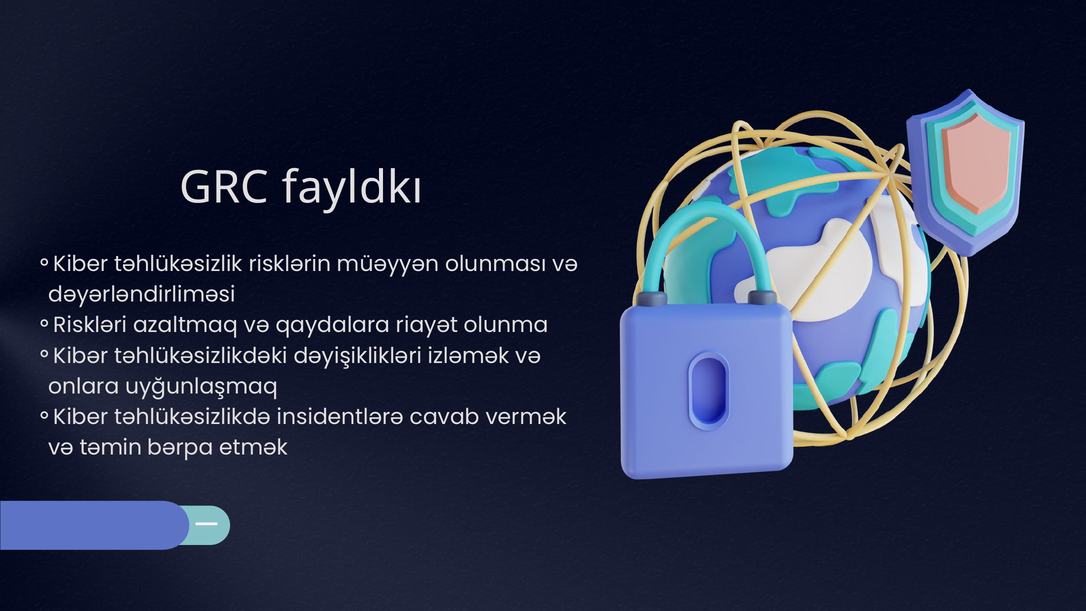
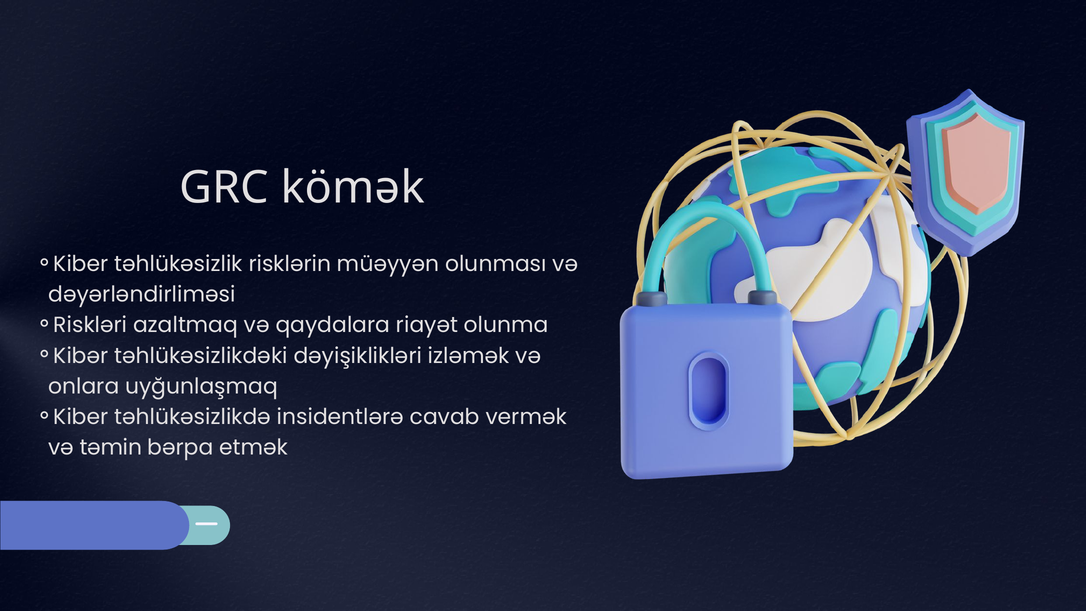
fayldkı: fayldkı -> kömək (353, 188)
